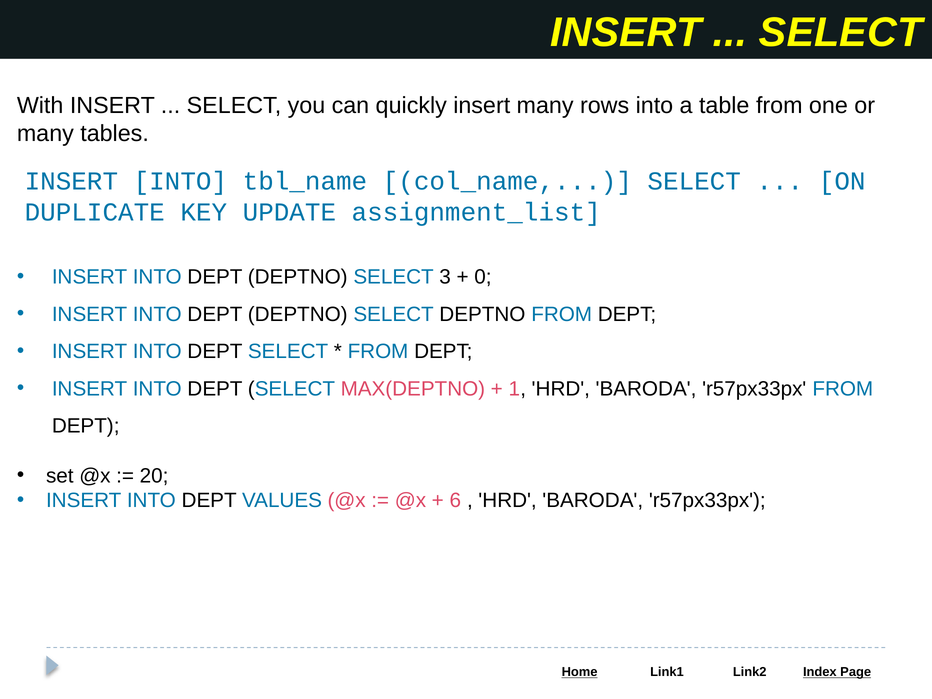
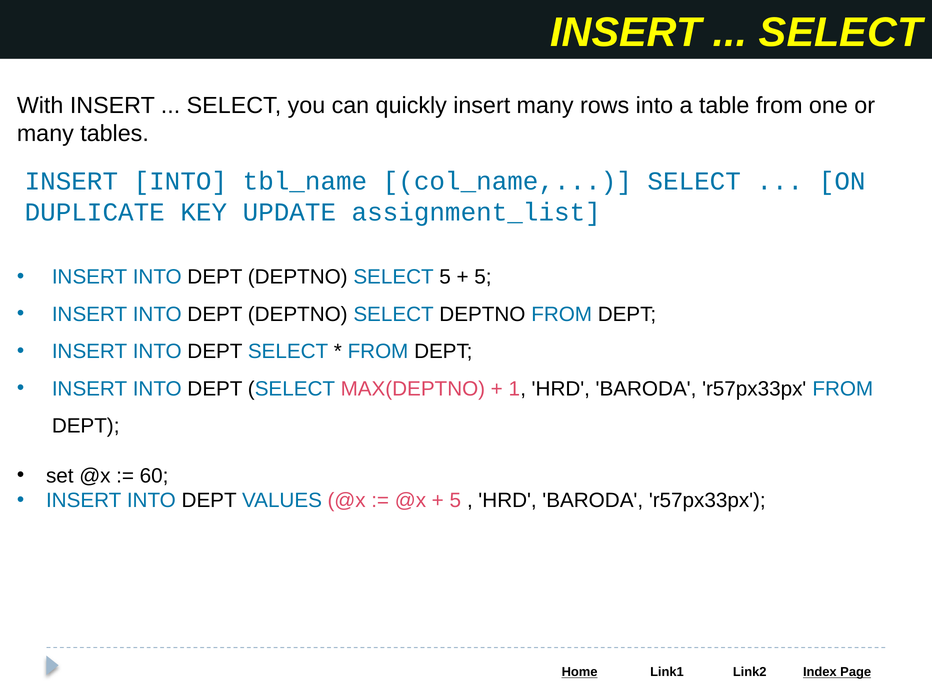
SELECT 3: 3 -> 5 (445, 277)
0: 0 -> 5 (483, 277)
20: 20 -> 60 (154, 476)
6: 6 -> 5 (455, 501)
